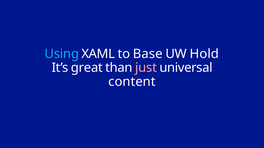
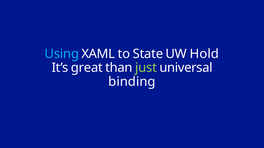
Base: Base -> State (148, 54)
just colour: pink -> light green (146, 68)
content: content -> binding (132, 82)
